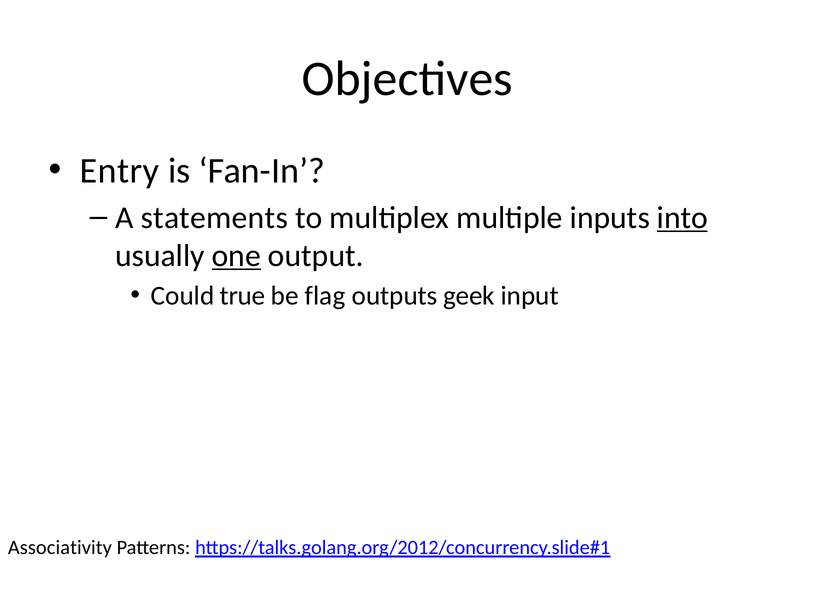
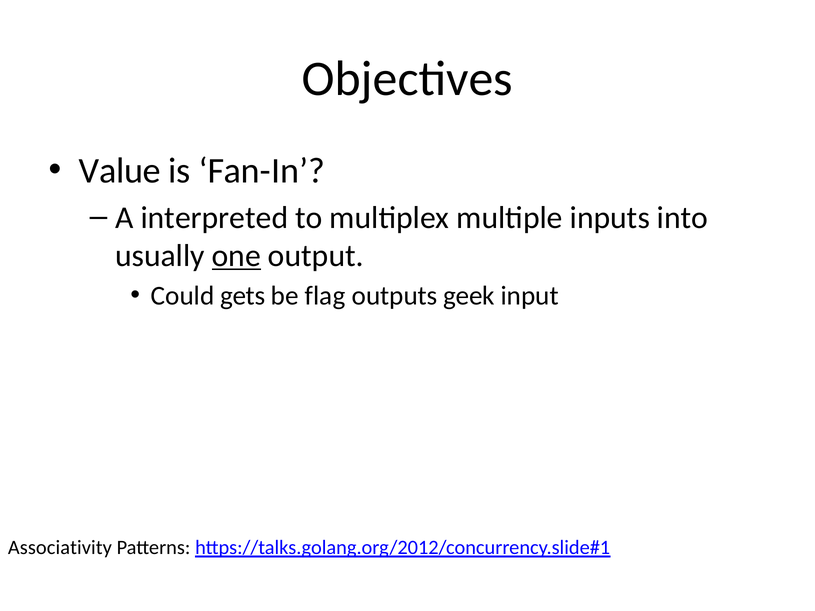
Entry: Entry -> Value (120, 171)
statements: statements -> interpreted (214, 218)
into underline: present -> none (682, 218)
true: true -> gets (243, 296)
